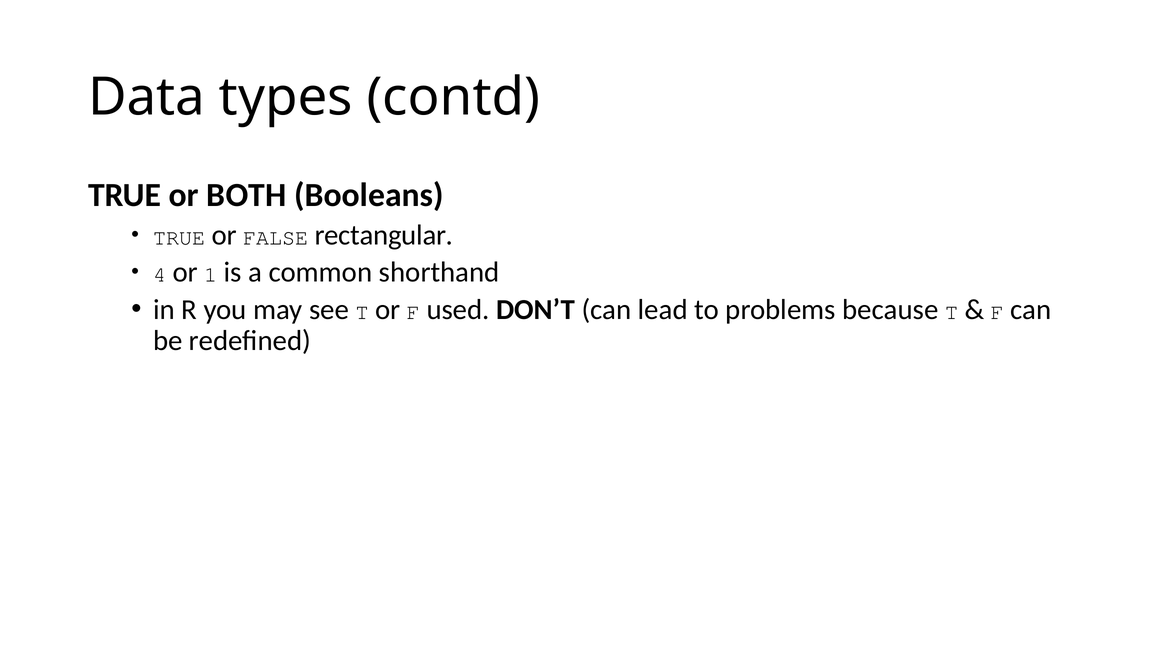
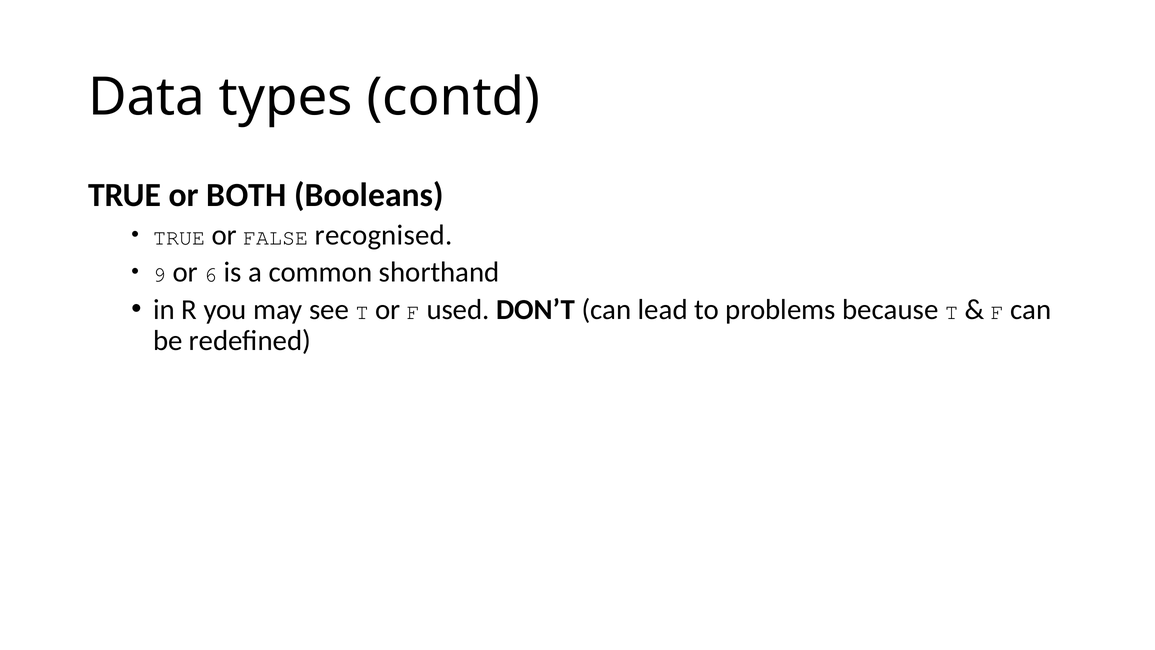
rectangular: rectangular -> recognised (384, 235)
4: 4 -> 9 (160, 275)
1: 1 -> 6 (211, 275)
